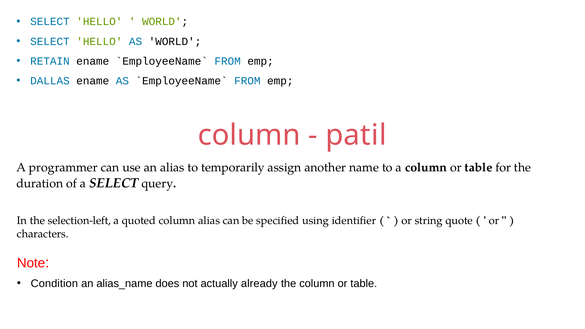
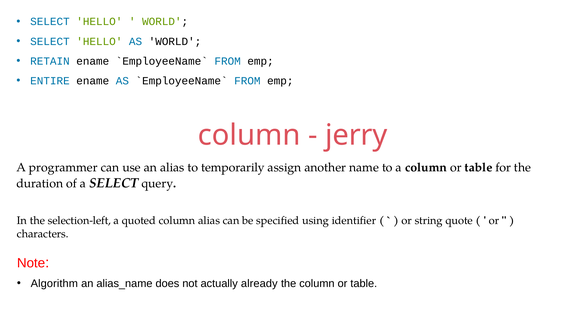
DALLAS: DALLAS -> ENTIRE (50, 81)
patil: patil -> jerry (356, 135)
Condition: Condition -> Algorithm (54, 284)
